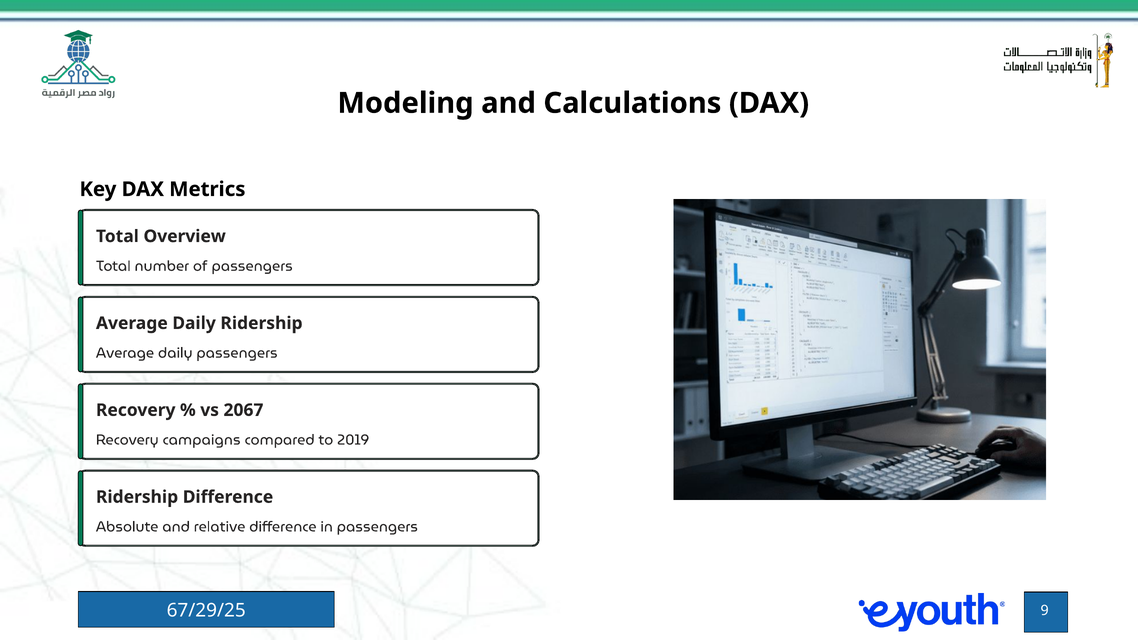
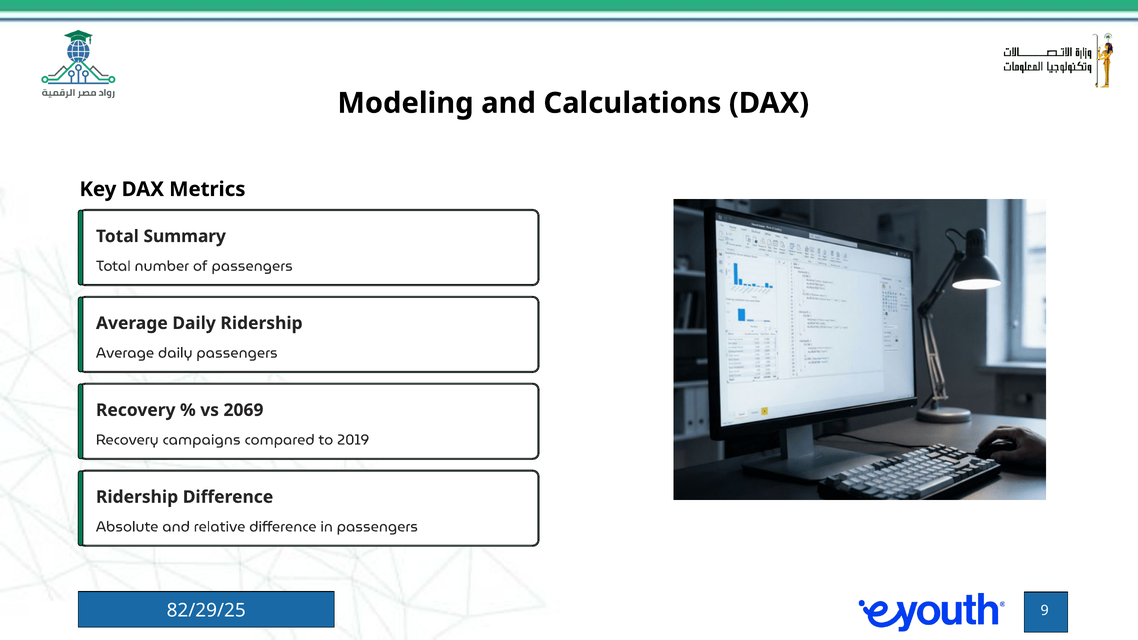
Overview: Overview -> Summary (185, 236)
2067: 2067 -> 2069 (243, 410)
67/29/25: 67/29/25 -> 82/29/25 (206, 611)
